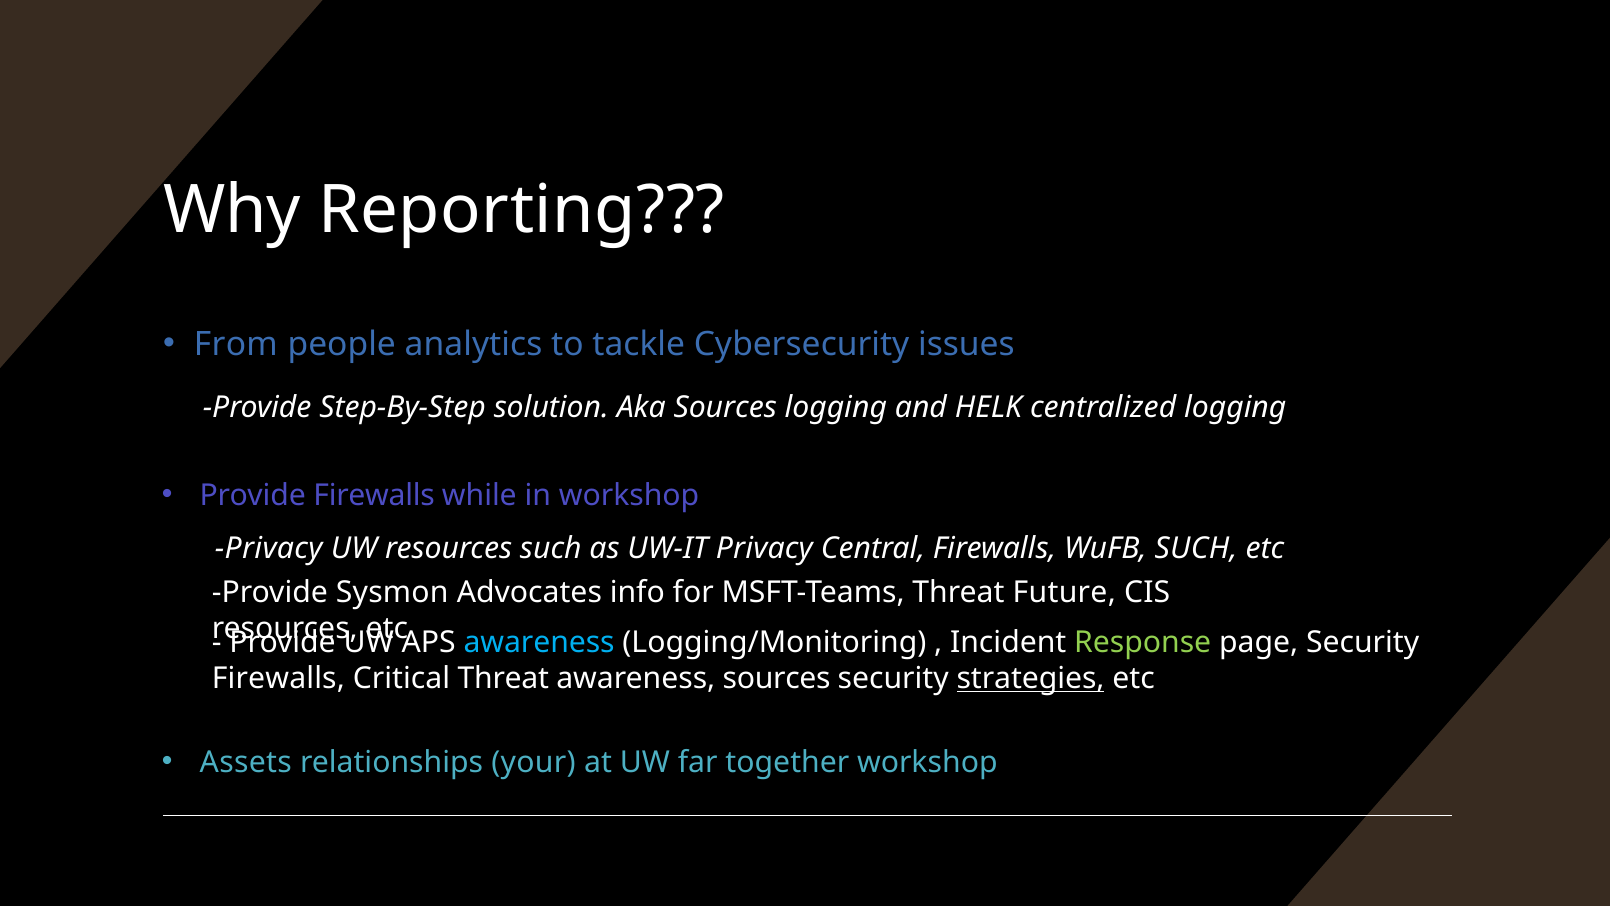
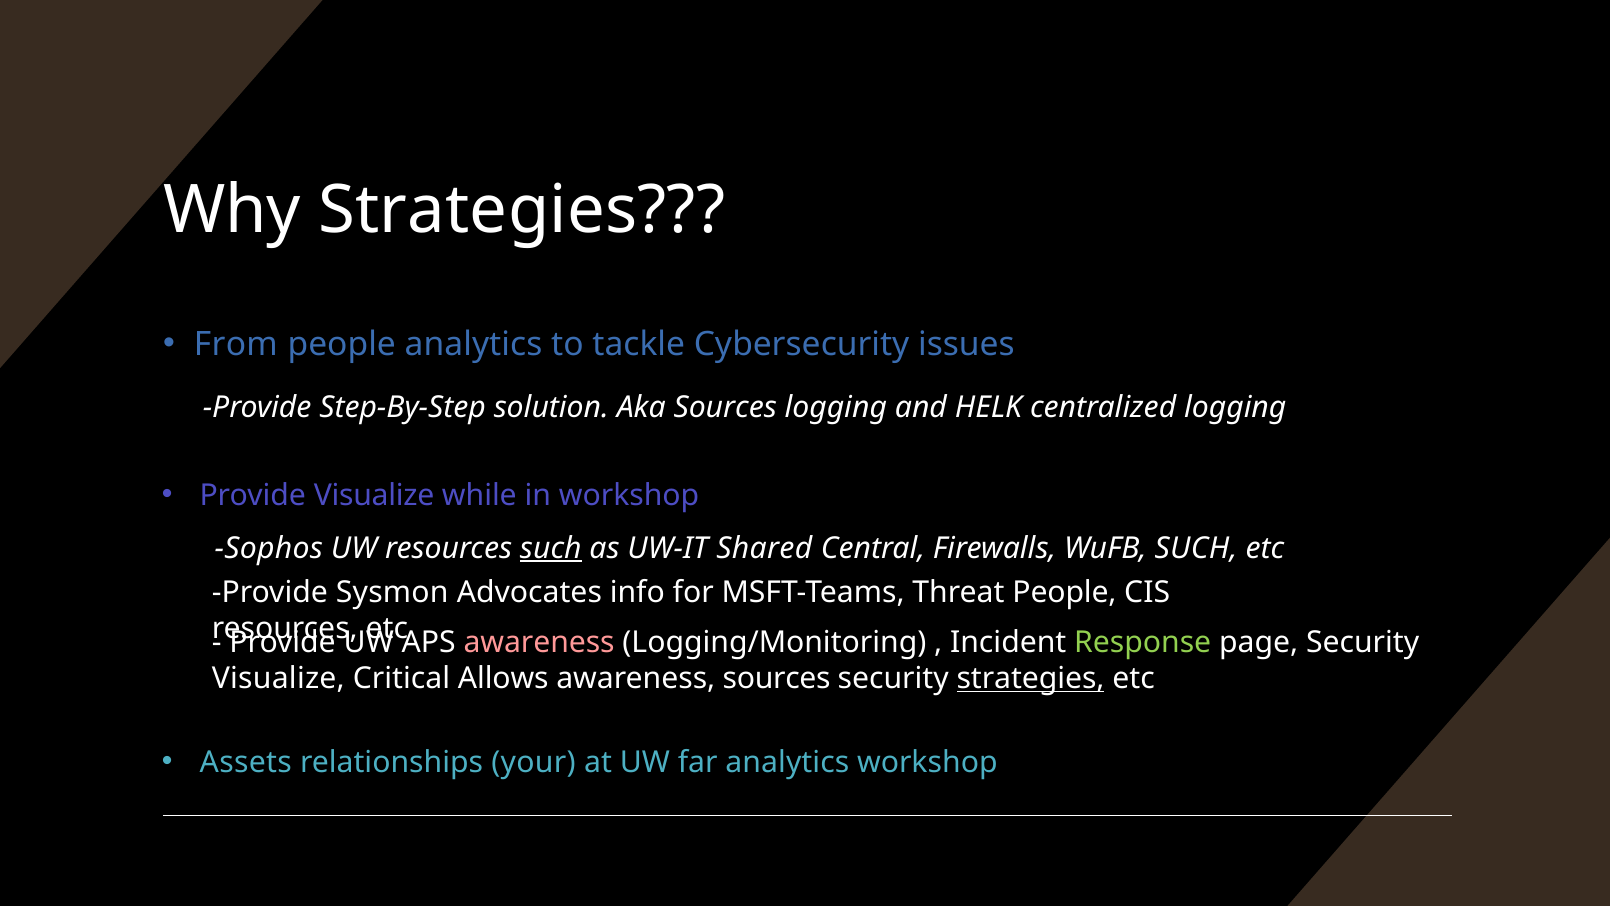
Why Reporting: Reporting -> Strategies (522, 210)
Provide Firewalls: Firewalls -> Visualize (374, 495)
Privacy: Privacy -> Sophos (269, 548)
such underline: none -> present (551, 548)
UW-IT Privacy: Privacy -> Shared (764, 548)
Threat Future: Future -> People (1064, 592)
awareness colour: light blue -> pink (539, 642)
Firewalls: Firewalls -> Visualize (278, 678)
Critical Threat: Threat -> Allows (503, 678)
far together: together -> analytics (787, 762)
